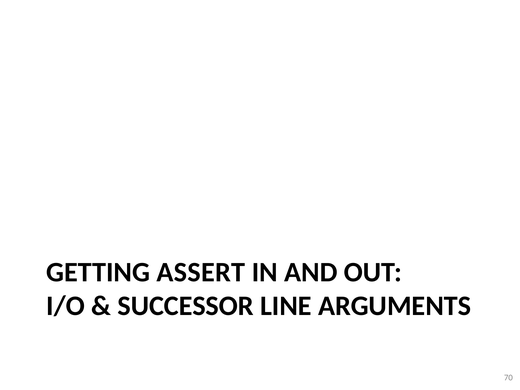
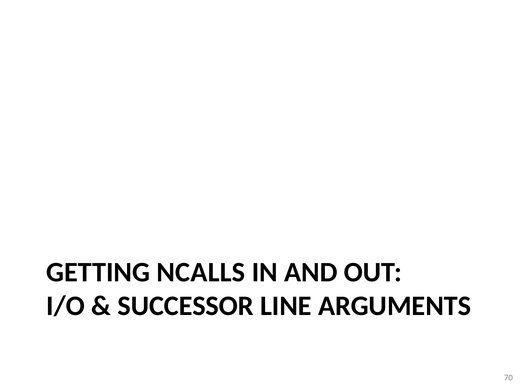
ASSERT: ASSERT -> NCALLS (201, 272)
